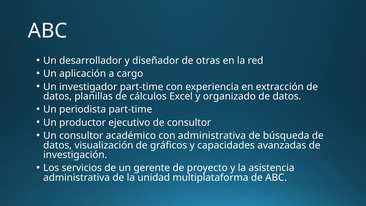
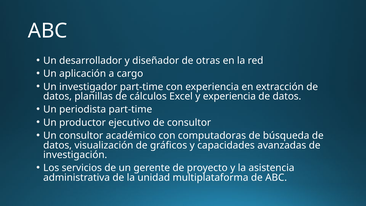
y organizado: organizado -> experiencia (229, 96)
con administrativa: administrativa -> computadoras (212, 136)
